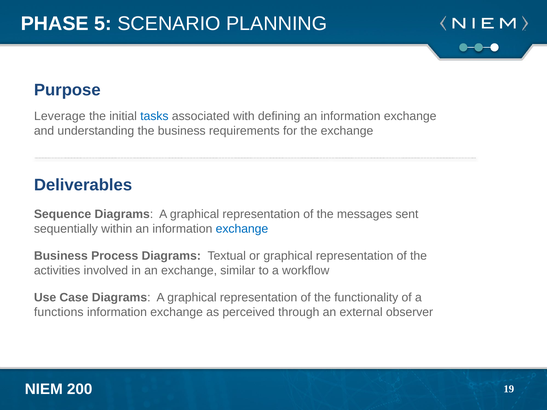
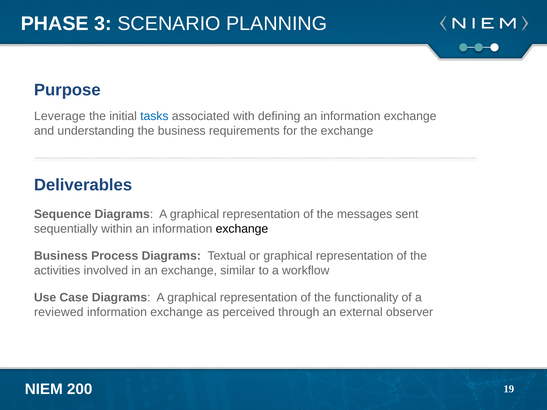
5: 5 -> 3 (103, 24)
exchange colour: blue -> black (242, 229)
functions: functions -> reviewed (59, 312)
